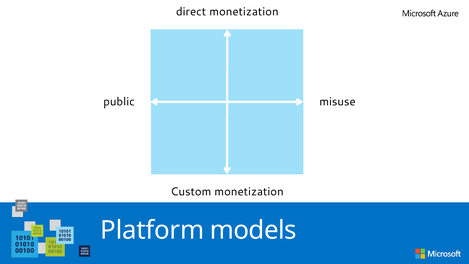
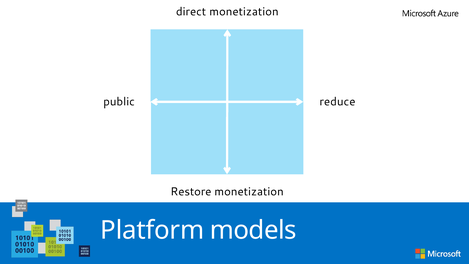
misuse: misuse -> reduce (337, 102)
Custom: Custom -> Restore (191, 191)
